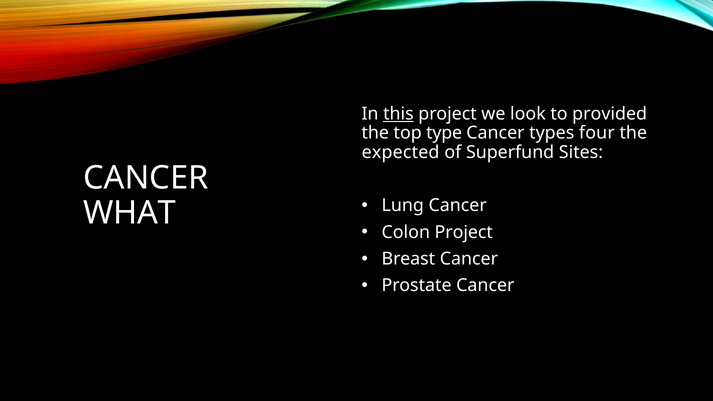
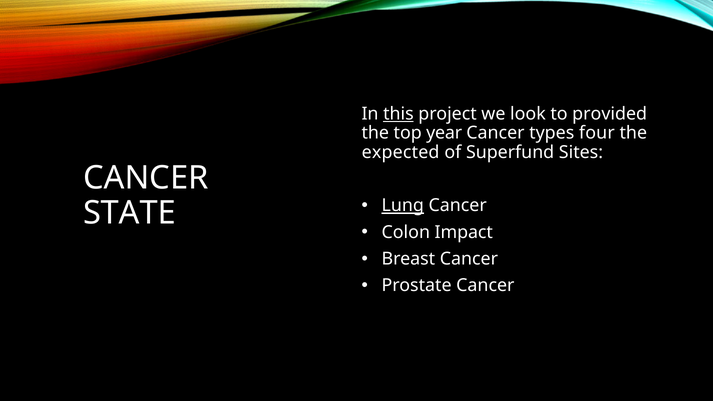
type: type -> year (444, 133)
Lung underline: none -> present (403, 206)
WHAT: WHAT -> STATE (129, 213)
Colon Project: Project -> Impact (464, 232)
